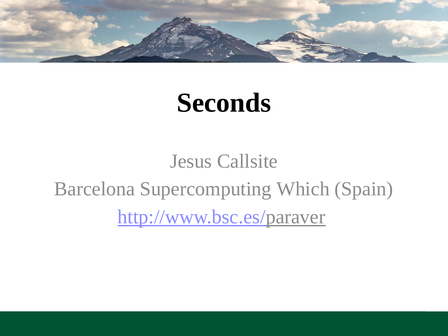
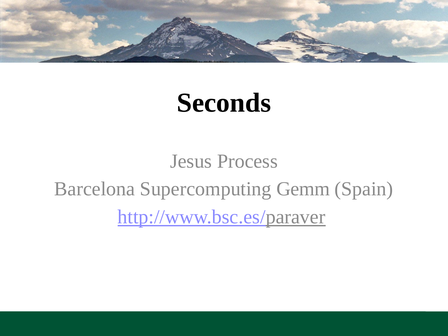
Callsite: Callsite -> Process (247, 161)
Which: Which -> Gemm (303, 189)
